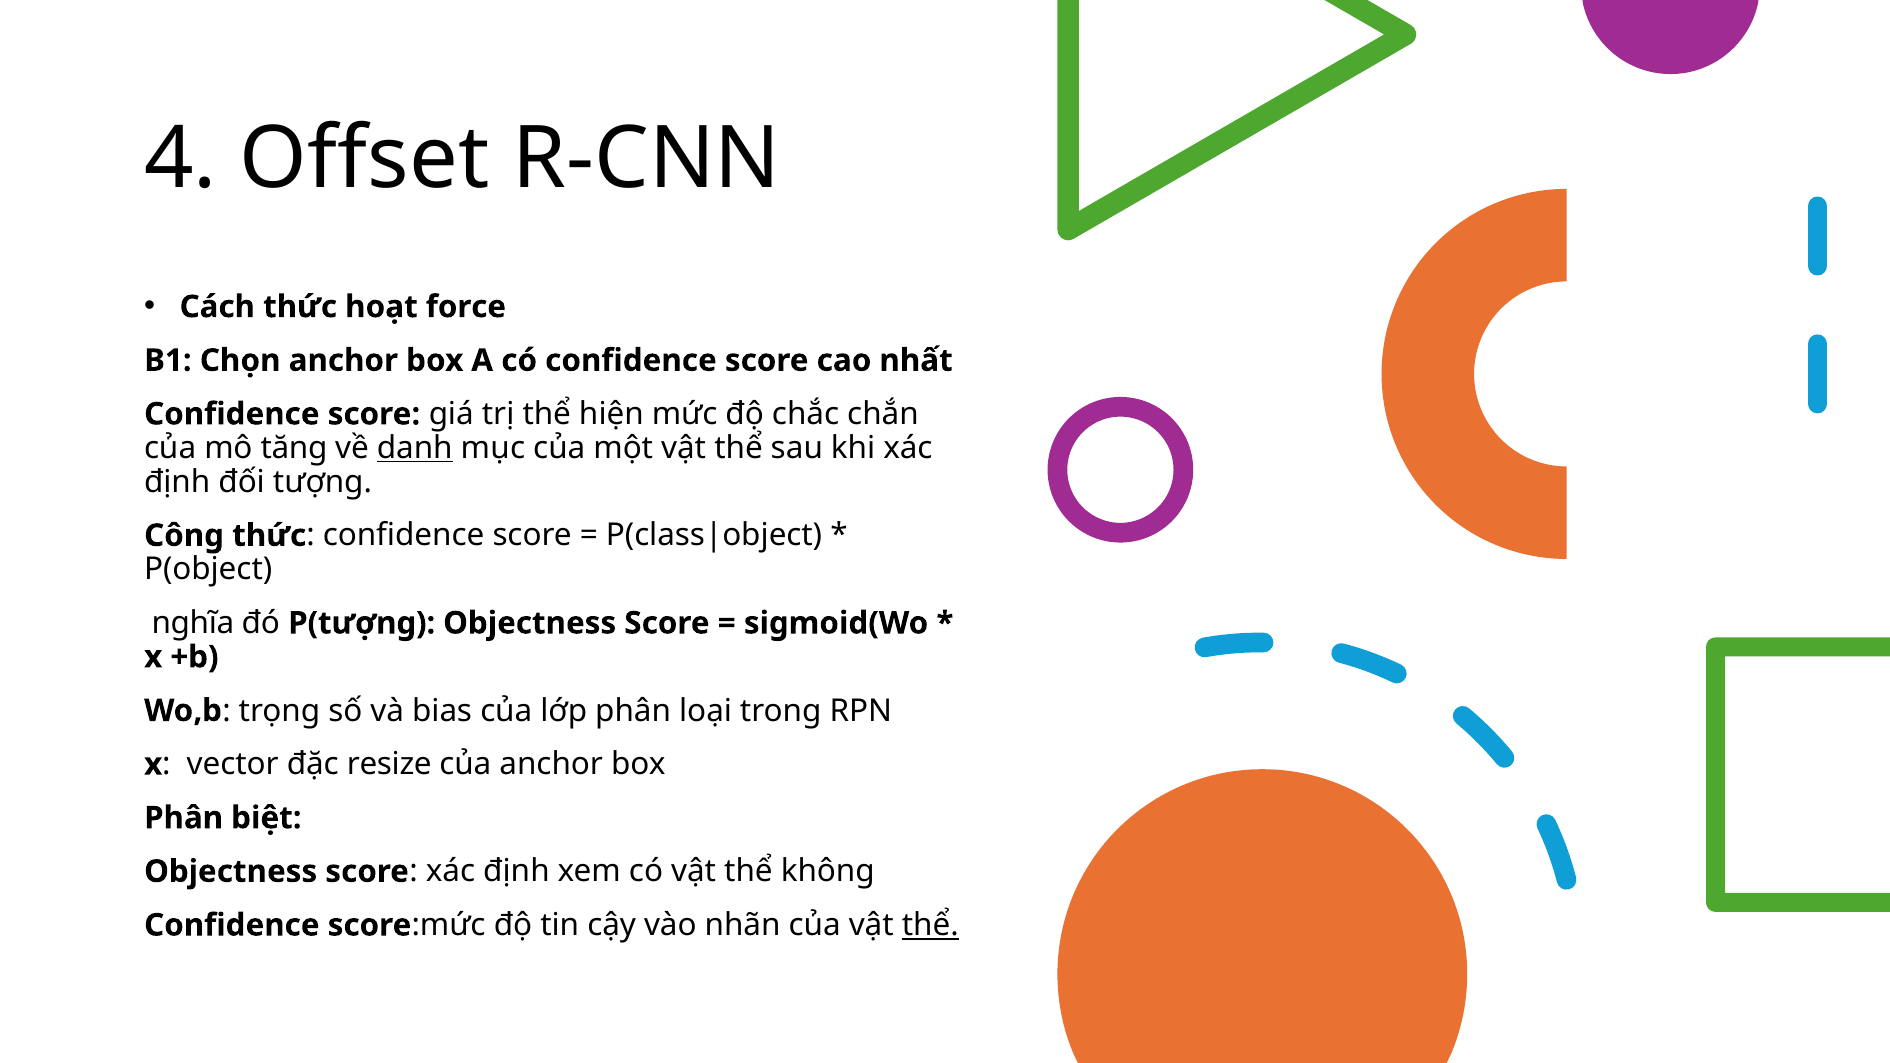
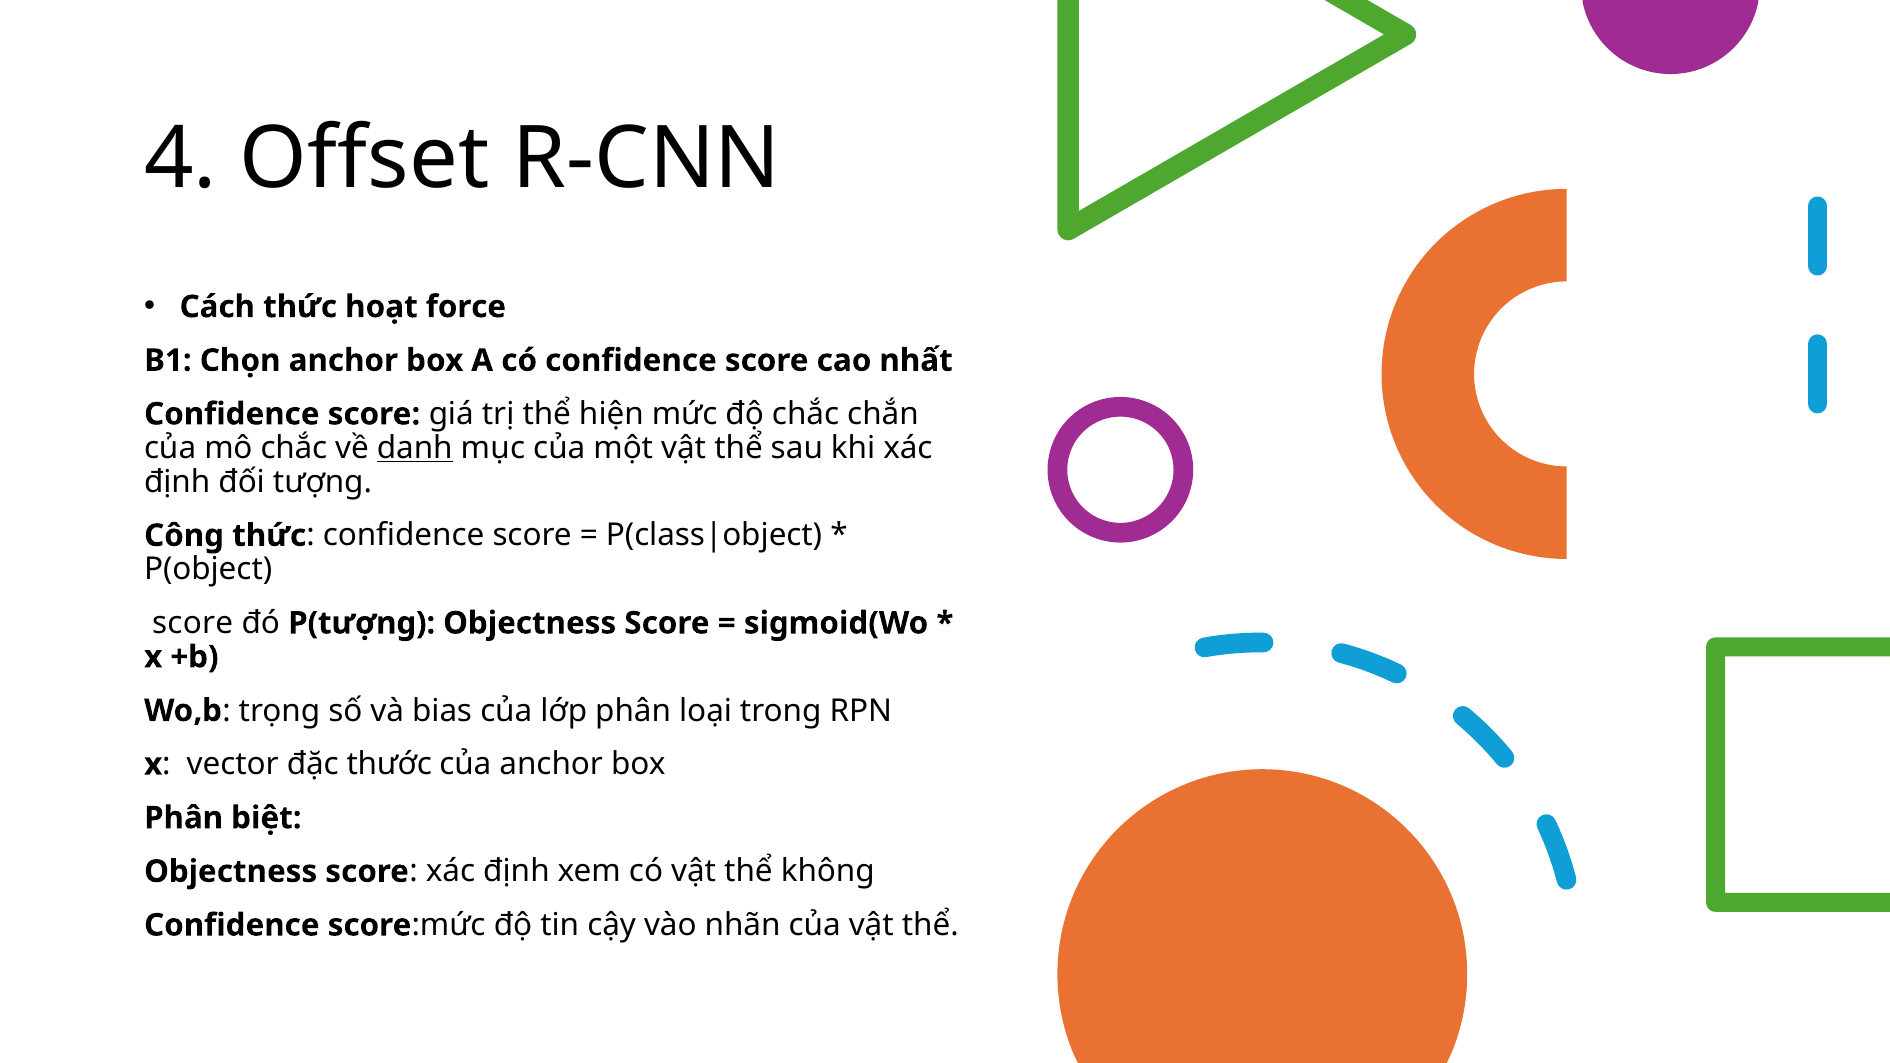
mô tăng: tăng -> chắc (294, 448)
nghĩa: nghĩa -> score (193, 623)
resize: resize -> thước (389, 764)
thể underline: present -> none (930, 925)
